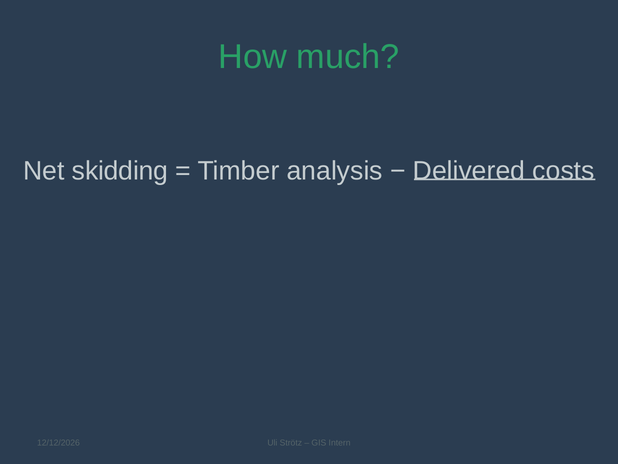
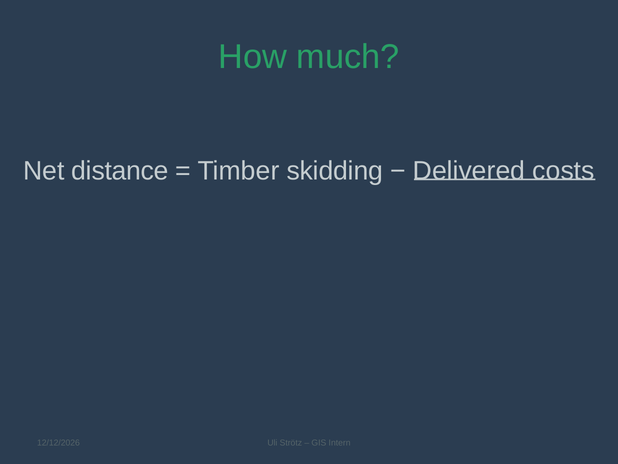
skidding: skidding -> distance (120, 171)
analysis: analysis -> skidding (335, 171)
